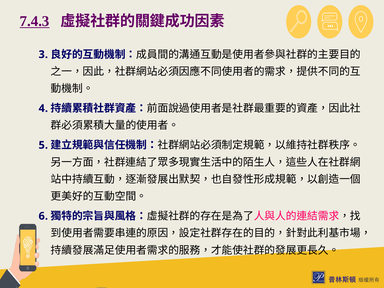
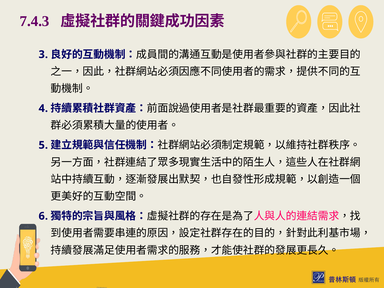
7.4.3 underline: present -> none (35, 21)
